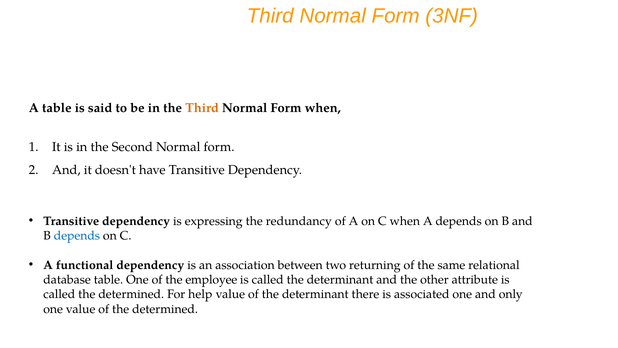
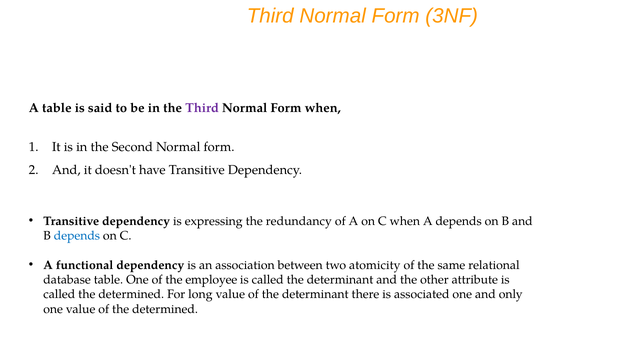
Third colour: orange -> purple (202, 108)
returning: returning -> atomicity (375, 265)
help: help -> long (200, 294)
